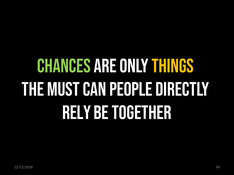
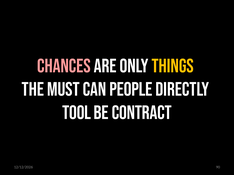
CHANCES colour: light green -> pink (64, 66)
RELY: RELY -> TOOL (77, 113)
TOGETHER: TOGETHER -> CONTRACT (142, 113)
